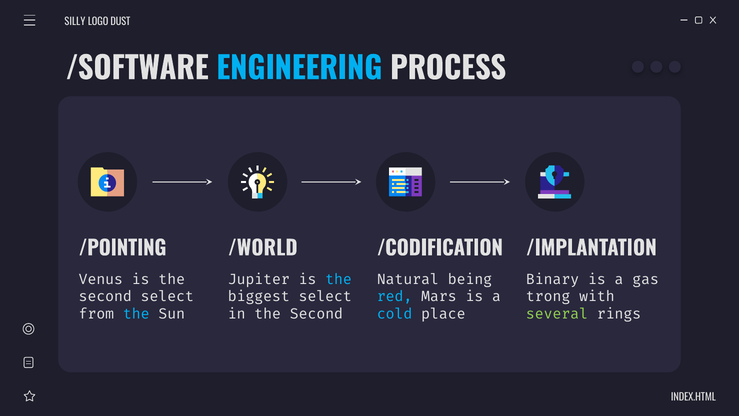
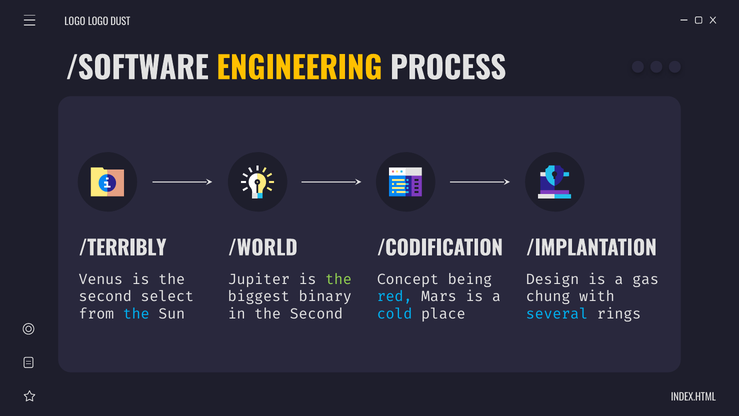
SILLY: SILLY -> LOGO (75, 22)
ENGINEERING colour: light blue -> yellow (299, 69)
/POINTING: /POINTING -> /TERRIBLY (123, 248)
the colour: light blue -> light green (339, 279)
Natural: Natural -> Concept (408, 279)
Binary: Binary -> Design (553, 279)
biggest select: select -> binary (325, 296)
trong: trong -> chung (548, 296)
several colour: light green -> light blue (557, 314)
